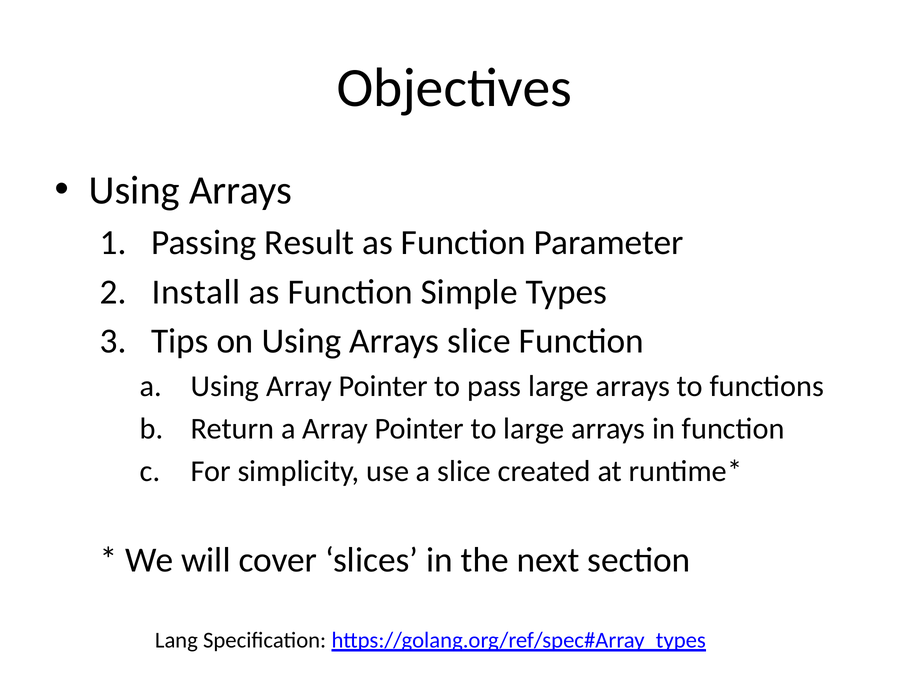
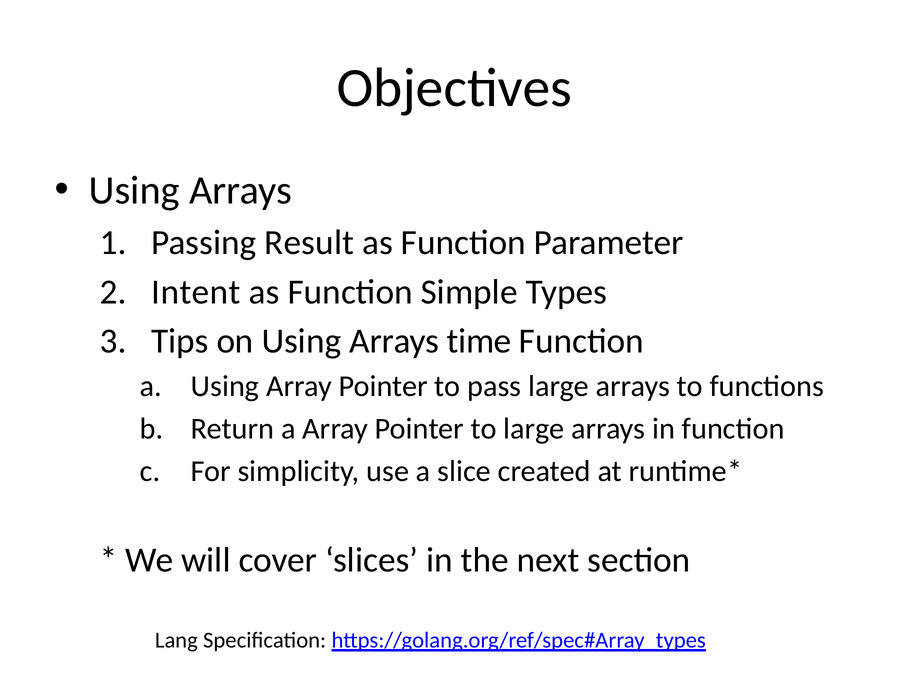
Install: Install -> Intent (196, 292)
Arrays slice: slice -> time (479, 342)
